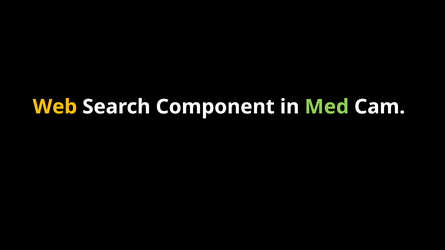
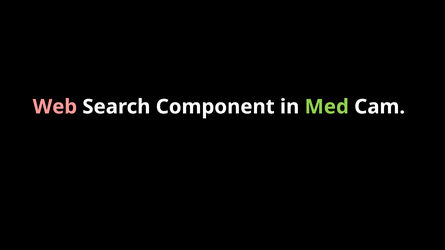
Web colour: yellow -> pink (55, 107)
